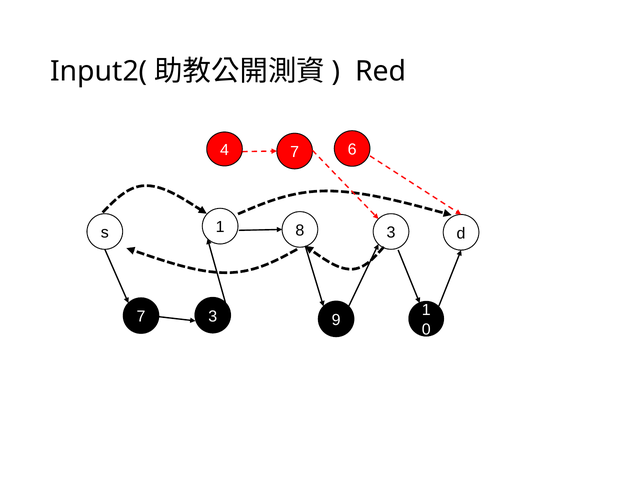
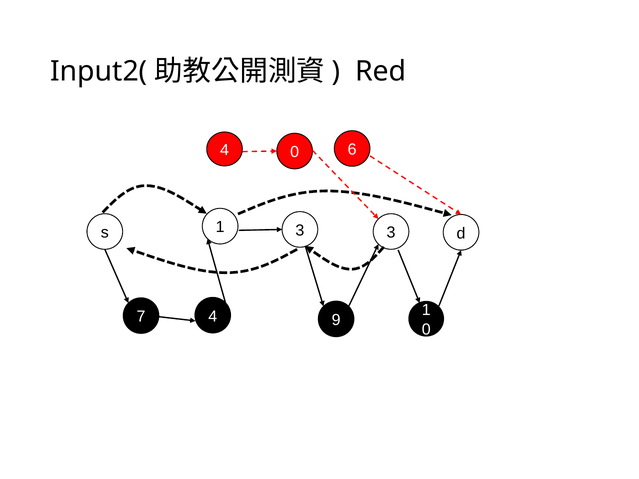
4 7: 7 -> 0 (295, 152)
1 8: 8 -> 3 (300, 231)
7 3: 3 -> 4 (213, 316)
